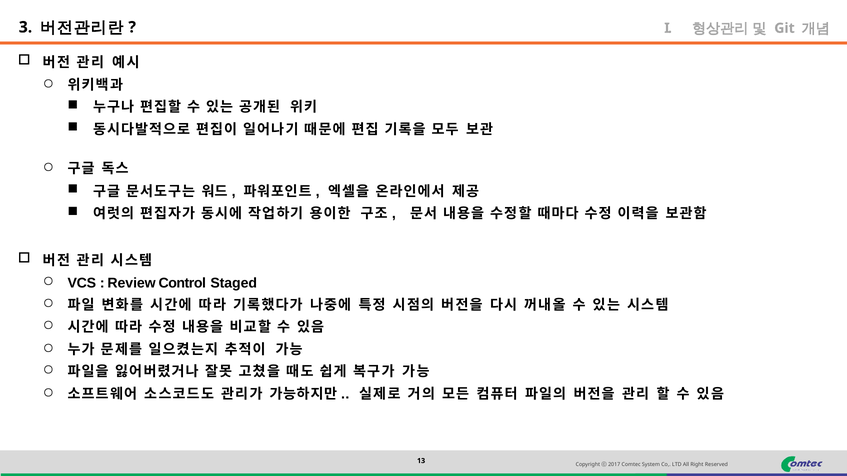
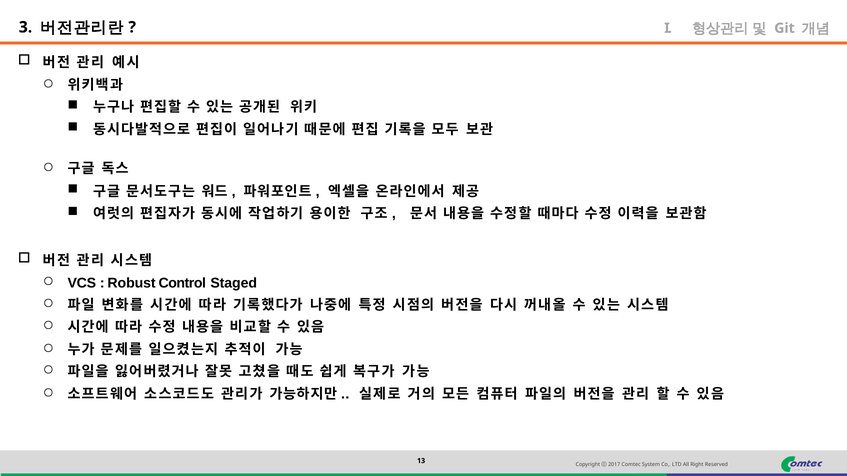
Review: Review -> Robust (132, 283)
